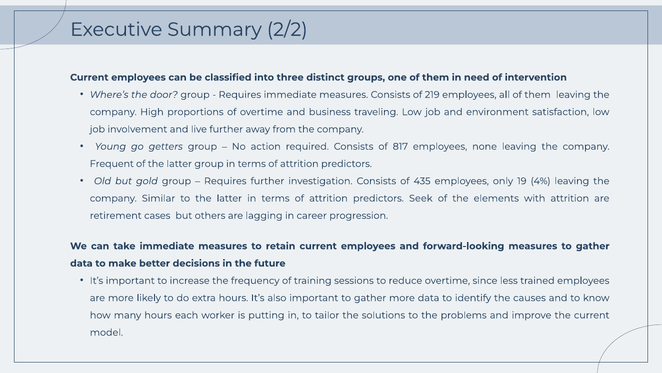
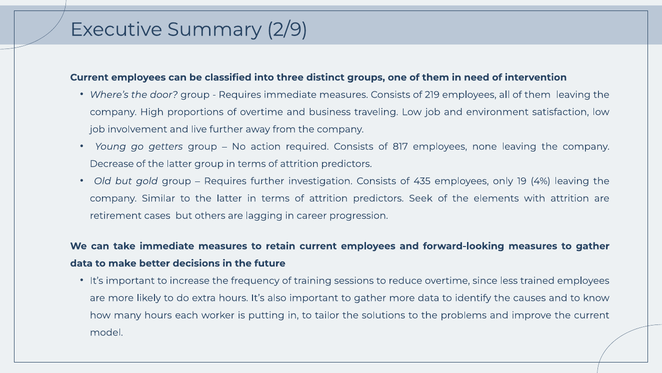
2/2: 2/2 -> 2/9 (287, 29)
Frequent: Frequent -> Decrease (112, 164)
